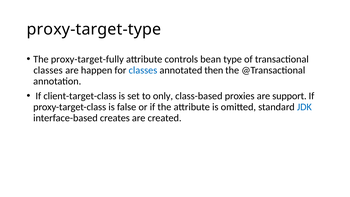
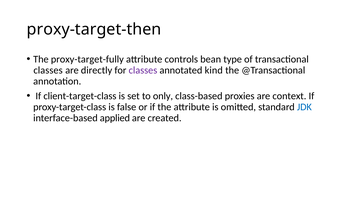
proxy-target-type: proxy-target-type -> proxy-target-then (94, 29)
happen: happen -> directly (97, 70)
classes colour: blue -> purple (143, 70)
then: then -> kind (214, 70)
support: support -> context (289, 96)
creates: creates -> applied (115, 118)
